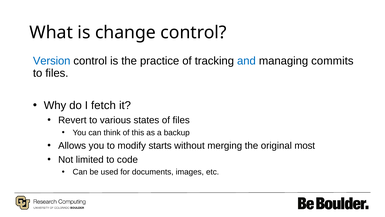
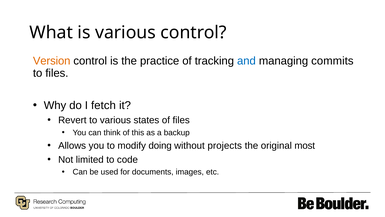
is change: change -> various (125, 32)
Version colour: blue -> orange (52, 61)
starts: starts -> doing (160, 145)
merging: merging -> projects (225, 145)
